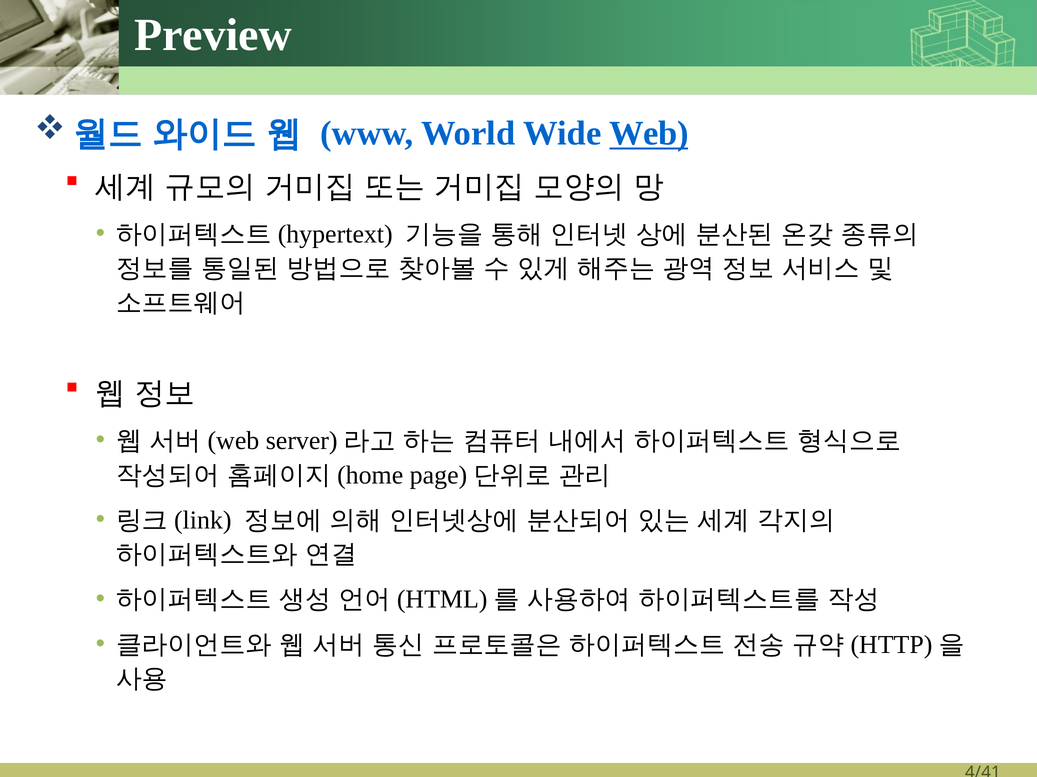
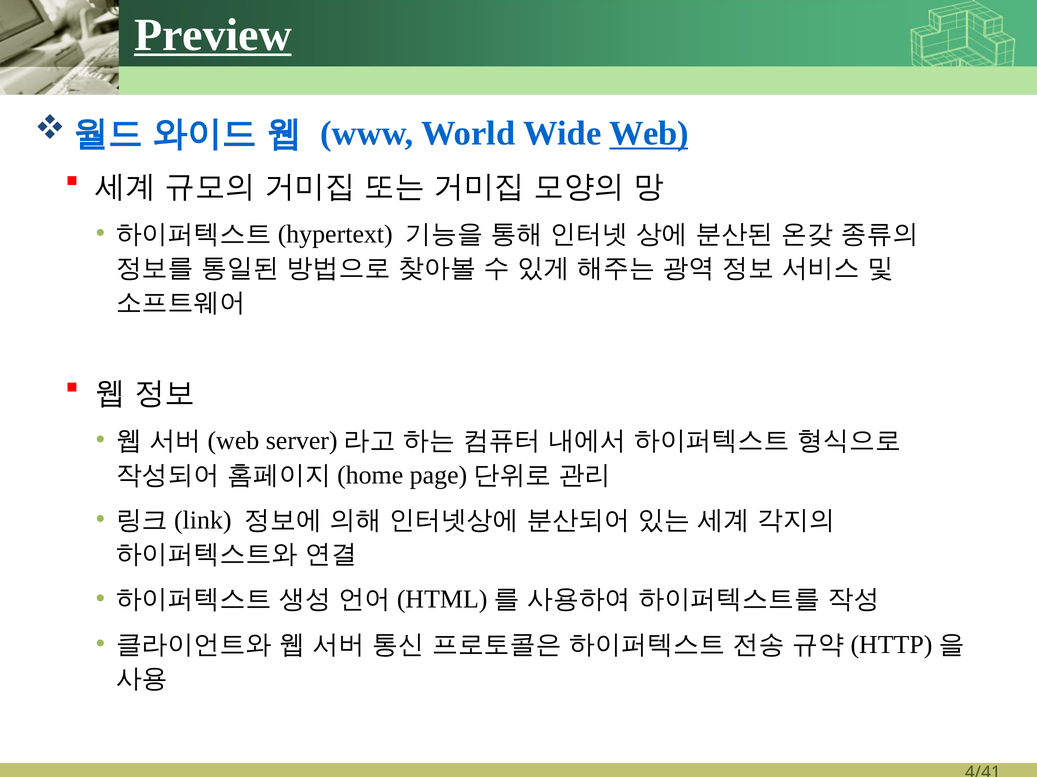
Preview underline: none -> present (213, 35)
